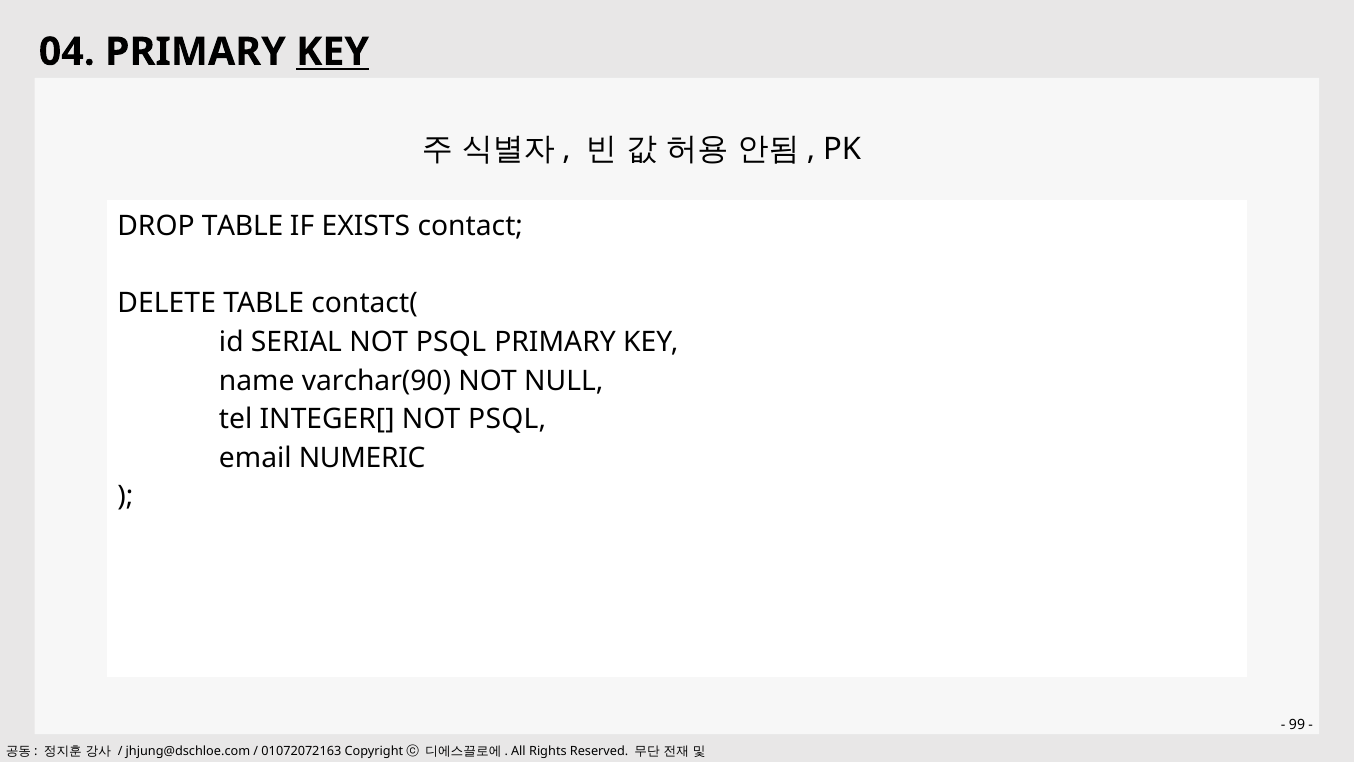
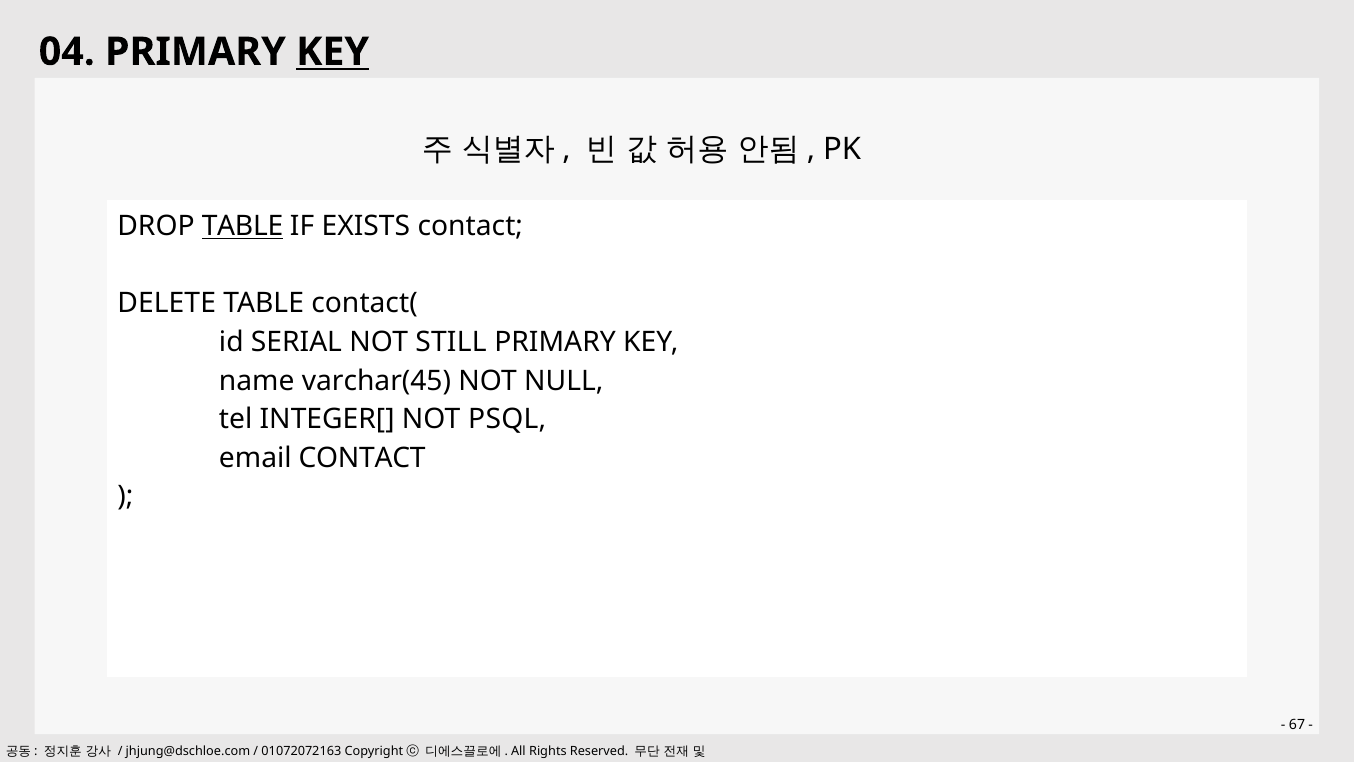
TABLE underline: none -> present (243, 226)
SERIAL NOT PSQL: PSQL -> STILL (451, 342)
varchar(90: varchar(90 -> varchar(45 (376, 381)
email NUMERIC: NUMERIC -> CONTACT (362, 458)
99: 99 -> 67 (1297, 724)
